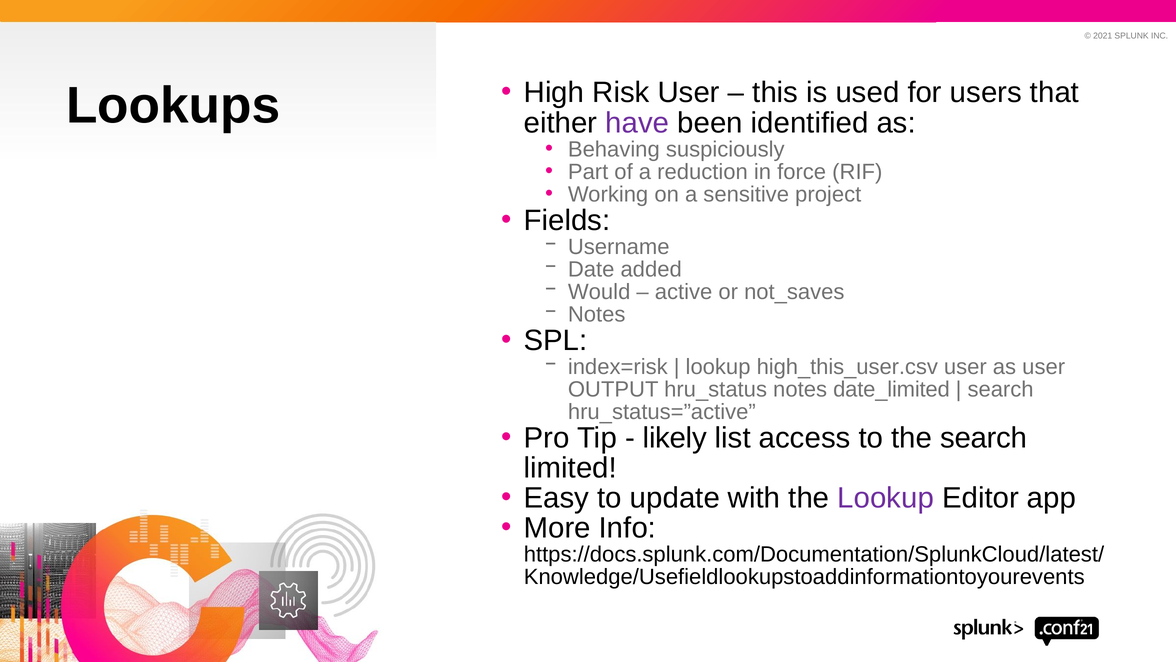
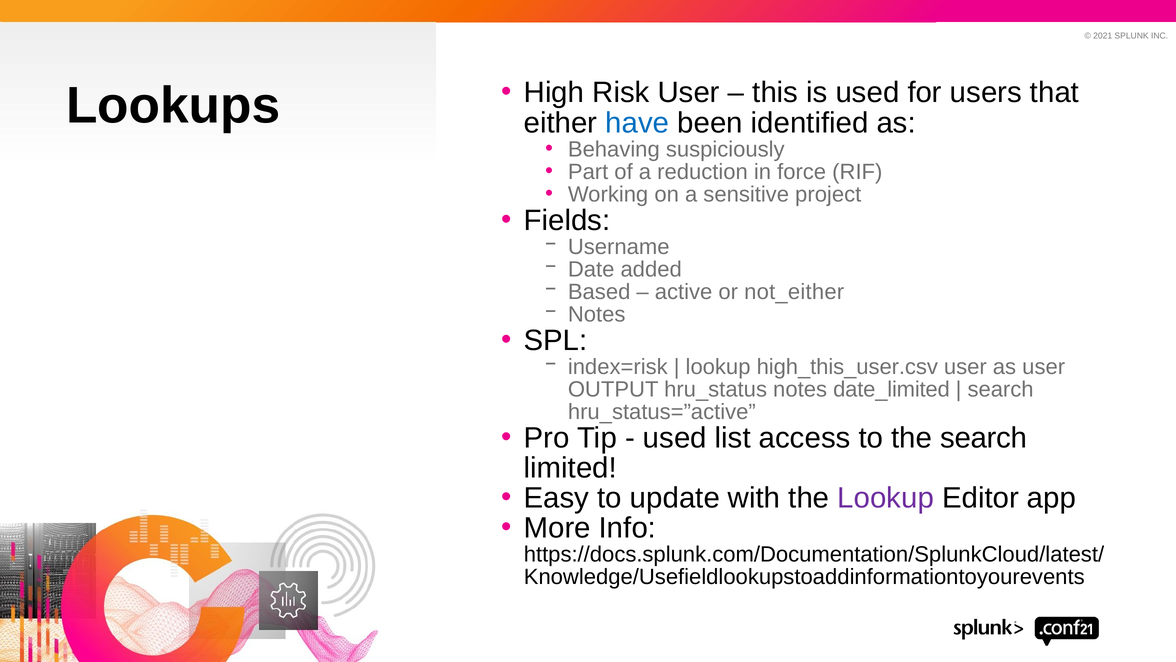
have colour: purple -> blue (637, 123)
Would: Would -> Based (599, 292)
not_saves: not_saves -> not_either (794, 292)
likely: likely -> used (675, 438)
